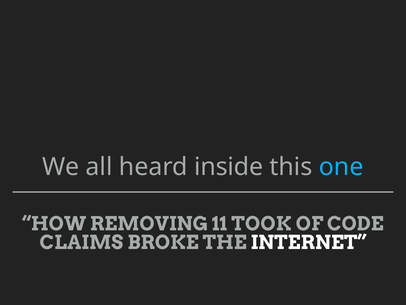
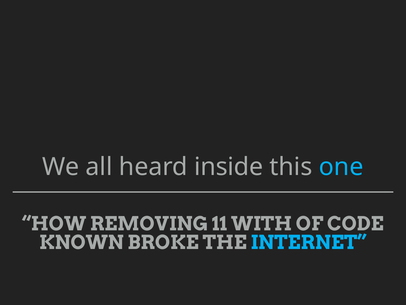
TOOK: TOOK -> WITH (262, 224)
CLAIMS: CLAIMS -> KNOWN (81, 242)
INTERNET colour: white -> light blue (309, 242)
